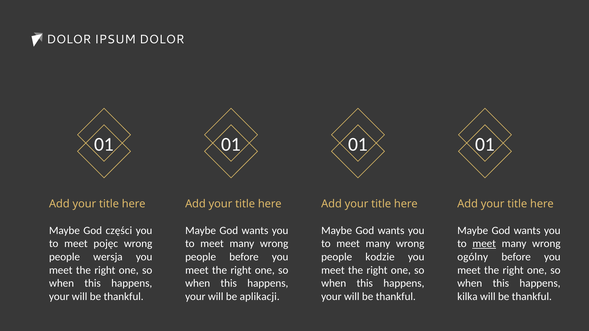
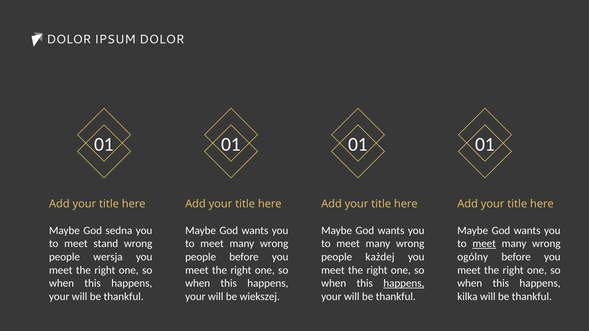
części: części -> sedna (119, 231)
pojęc: pojęc -> stand (106, 244)
kodzie: kodzie -> każdej (380, 257)
happens underline: none -> present (404, 284)
aplikacji: aplikacji -> wiekszej (260, 297)
